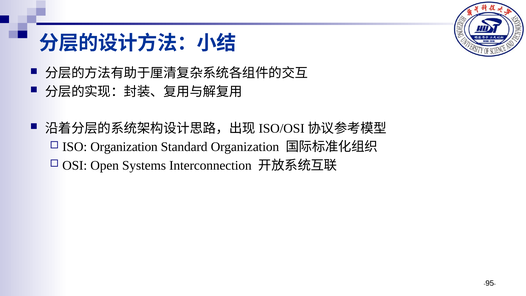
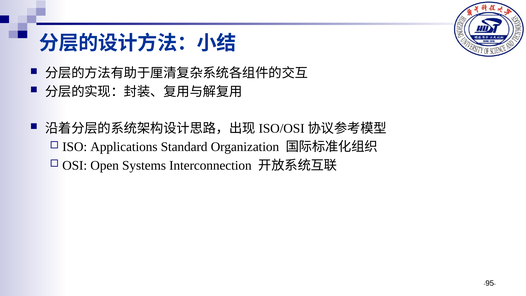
ISO Organization: Organization -> Applications (124, 147)
